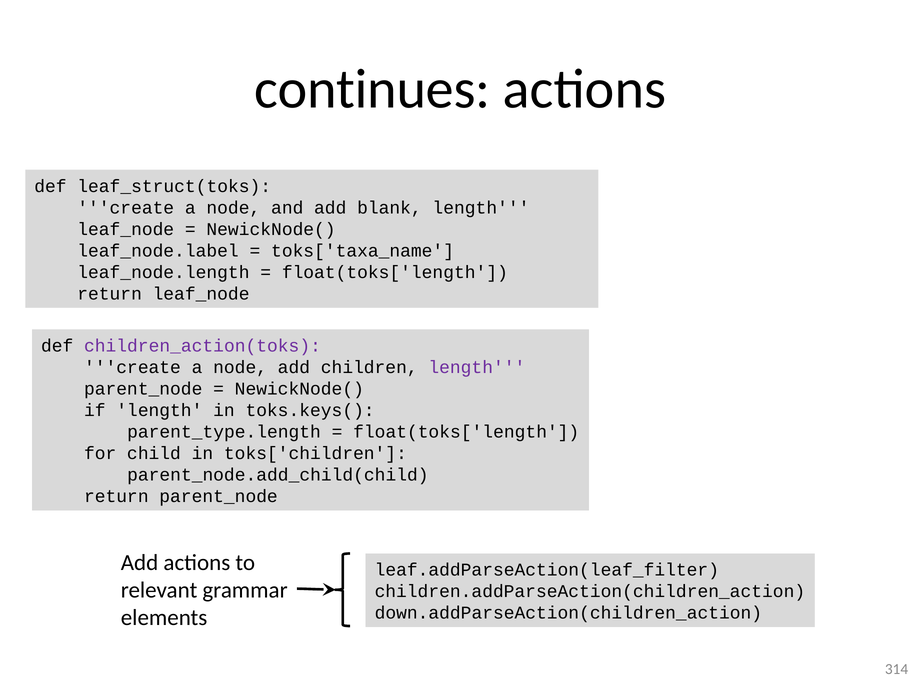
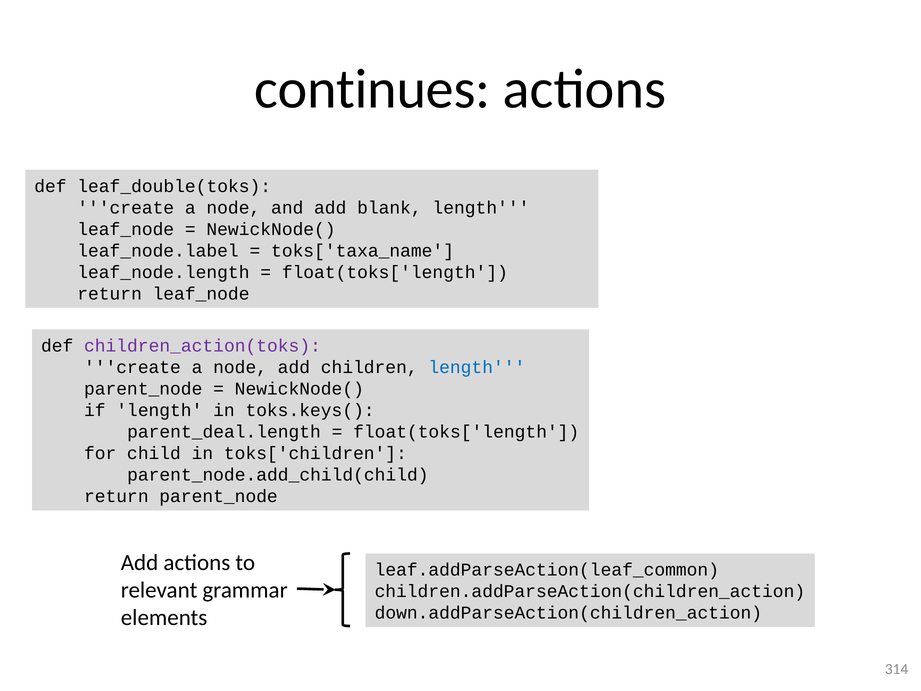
leaf_struct(toks: leaf_struct(toks -> leaf_double(toks (174, 186)
length colour: purple -> blue (477, 367)
parent_type.length: parent_type.length -> parent_deal.length (224, 432)
leaf.addParseAction(leaf_filter: leaf.addParseAction(leaf_filter -> leaf.addParseAction(leaf_common (547, 570)
